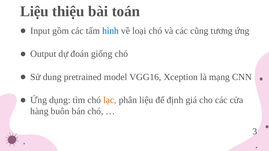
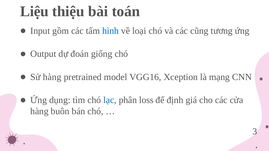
Sử dung: dung -> hàng (52, 77)
lạc colour: orange -> blue (110, 100)
phân liệu: liệu -> loss (146, 100)
